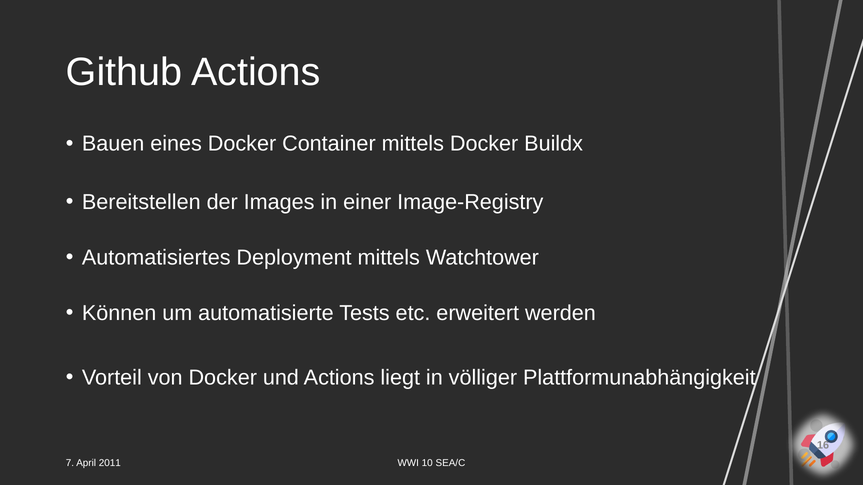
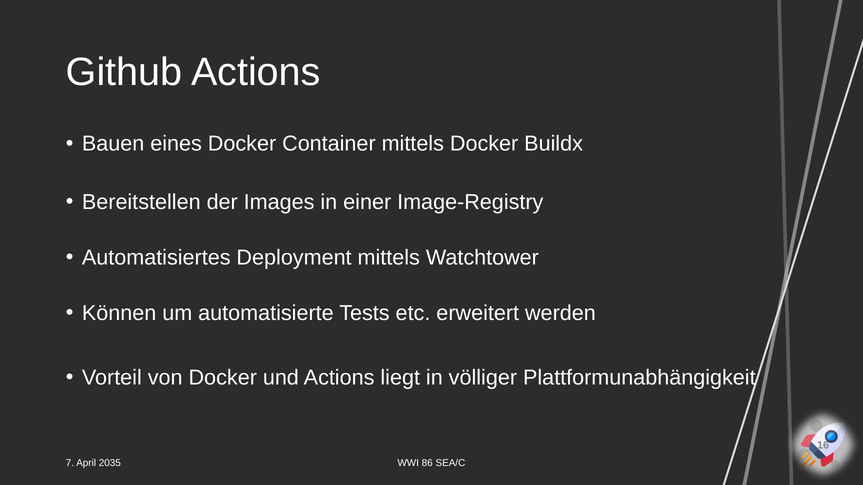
2011: 2011 -> 2035 (110, 464)
10: 10 -> 86 (427, 464)
